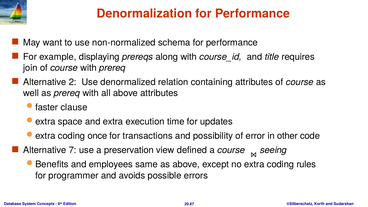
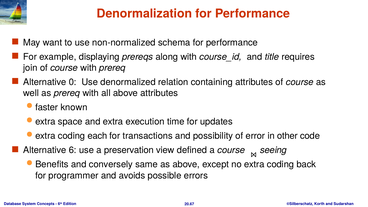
2: 2 -> 0 (73, 82)
clause: clause -> known (74, 107)
once: once -> each (97, 136)
7: 7 -> 6 (73, 150)
employees: employees -> conversely (111, 164)
rules: rules -> back (306, 164)
